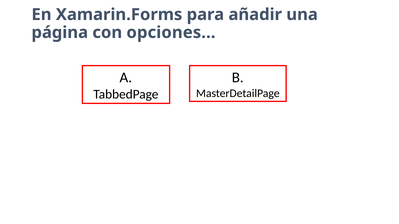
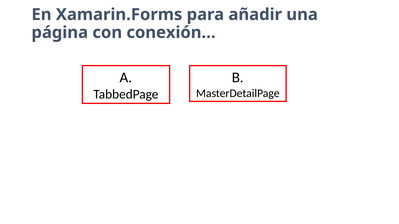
opciones…: opciones… -> conexión… (171, 33)
